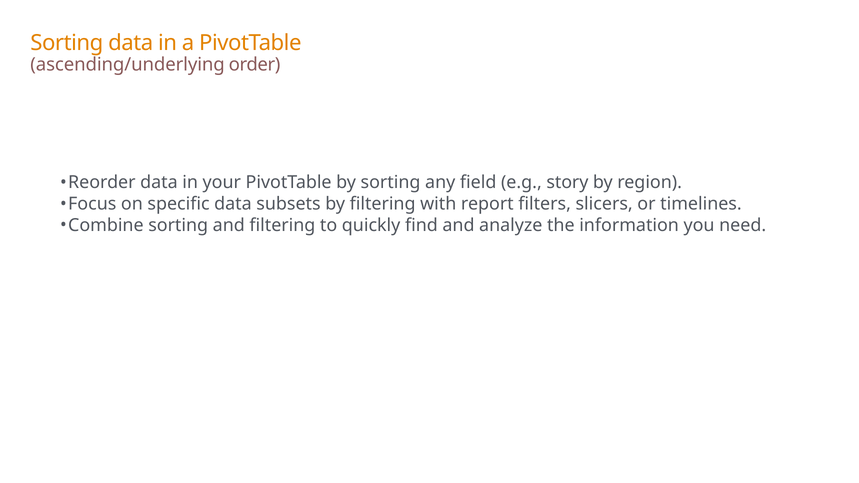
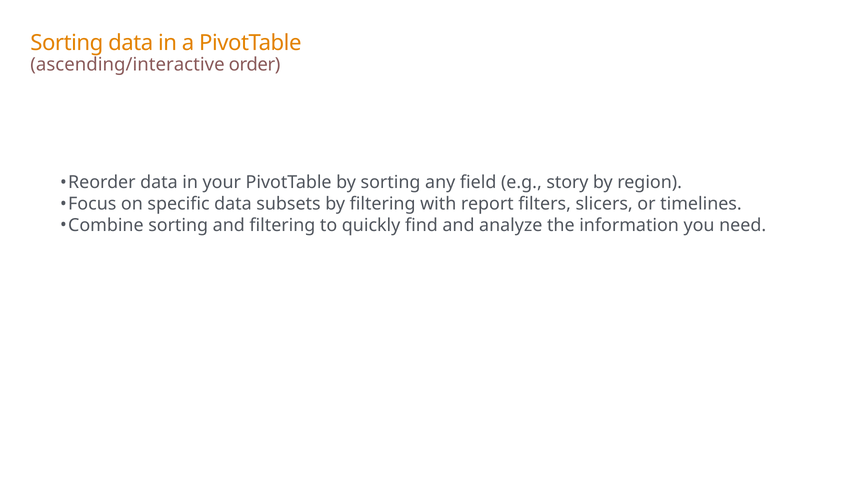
ascending/underlying: ascending/underlying -> ascending/interactive (128, 65)
